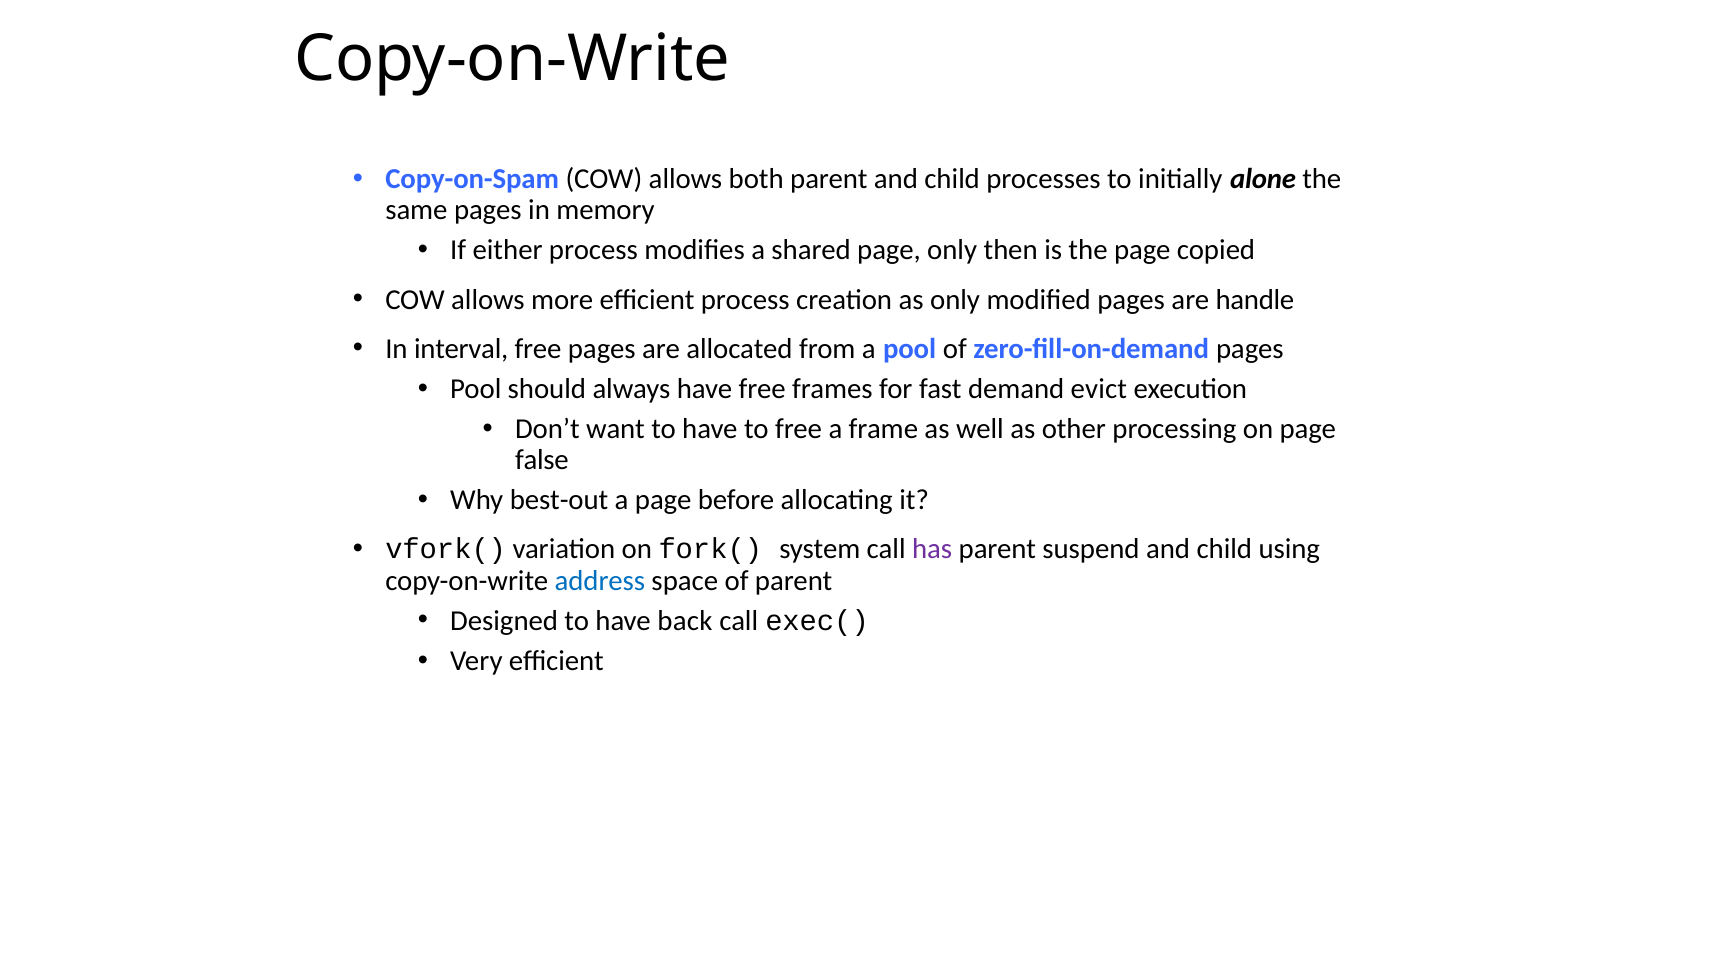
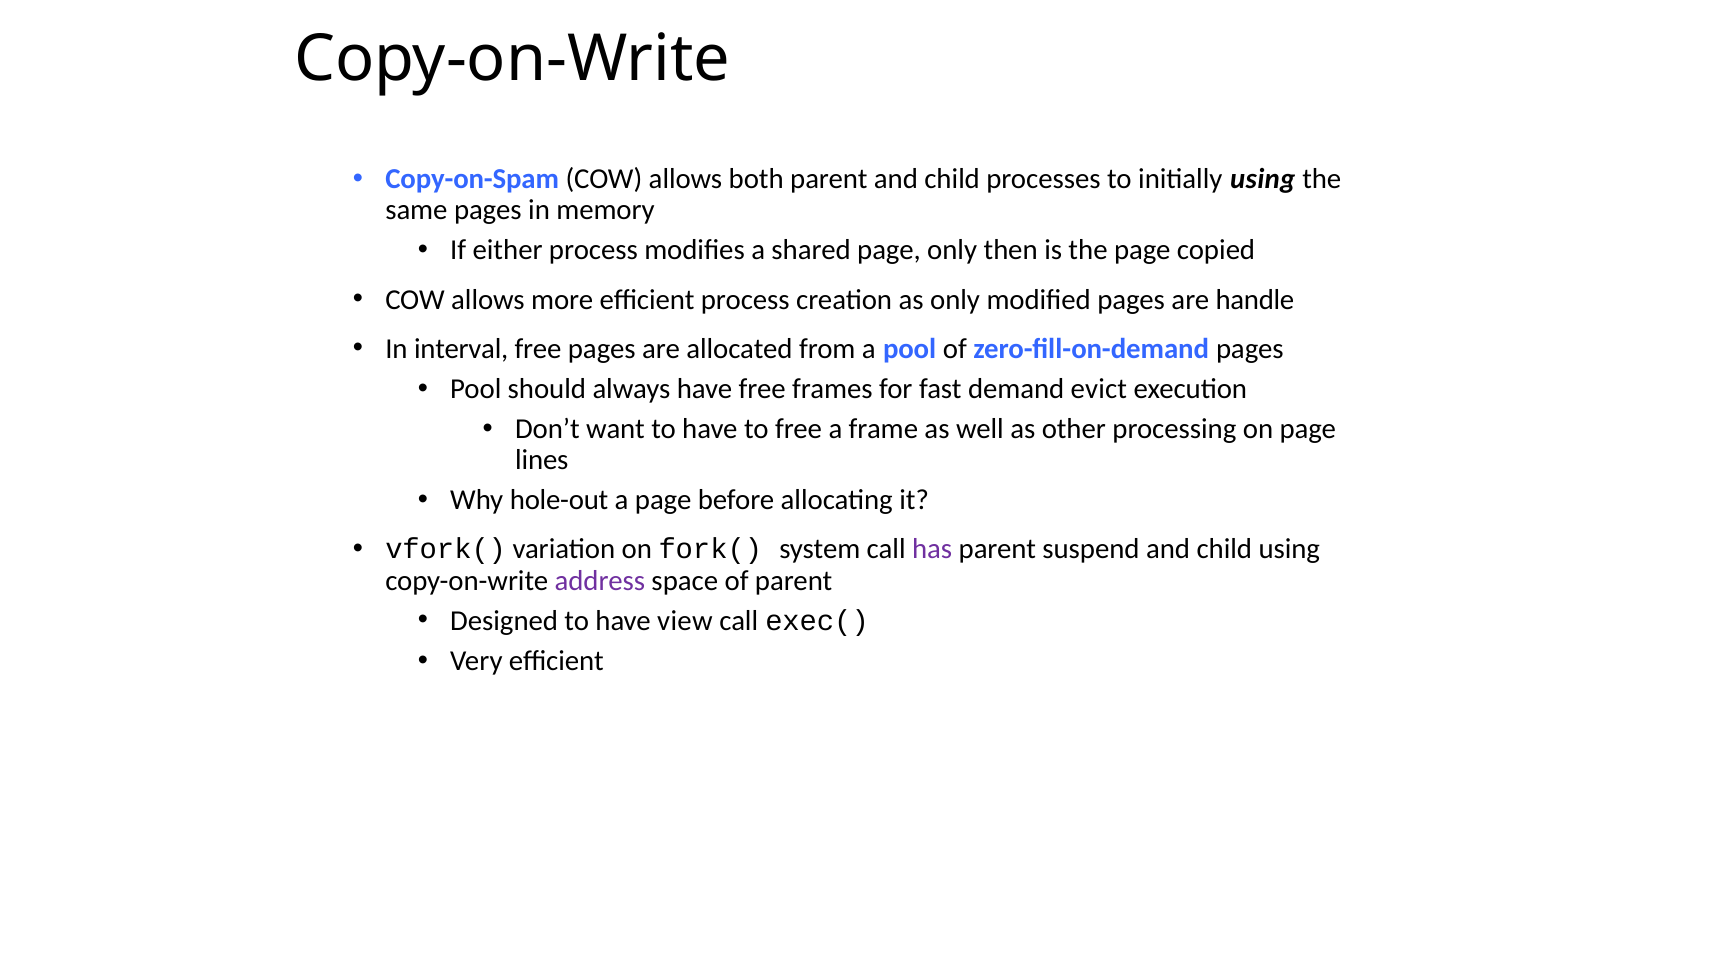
initially alone: alone -> using (1263, 179)
false: false -> lines (542, 460)
best-out: best-out -> hole-out (559, 500)
address colour: blue -> purple (600, 580)
back: back -> view (685, 620)
